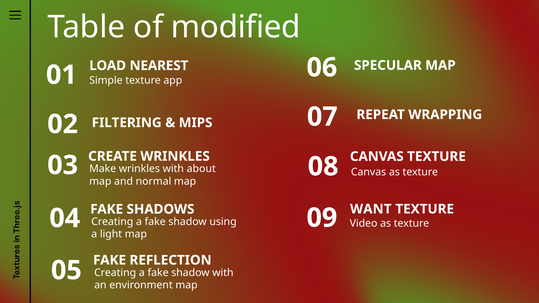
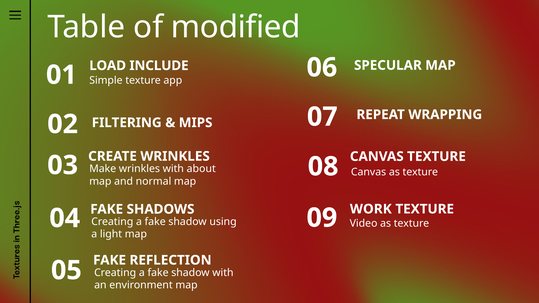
NEAREST: NEAREST -> INCLUDE (159, 66)
WANT: WANT -> WORK (371, 209)
